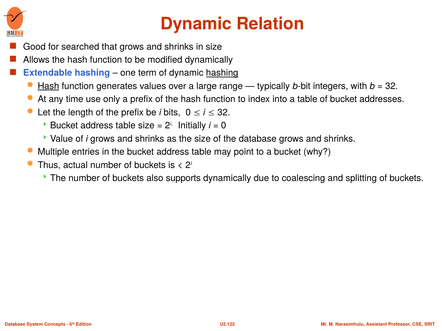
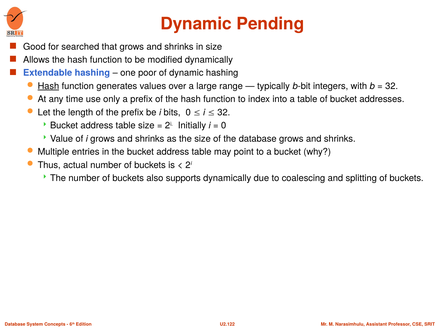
Relation: Relation -> Pending (270, 24)
term: term -> poor (147, 73)
hashing underline: present -> none (222, 73)
